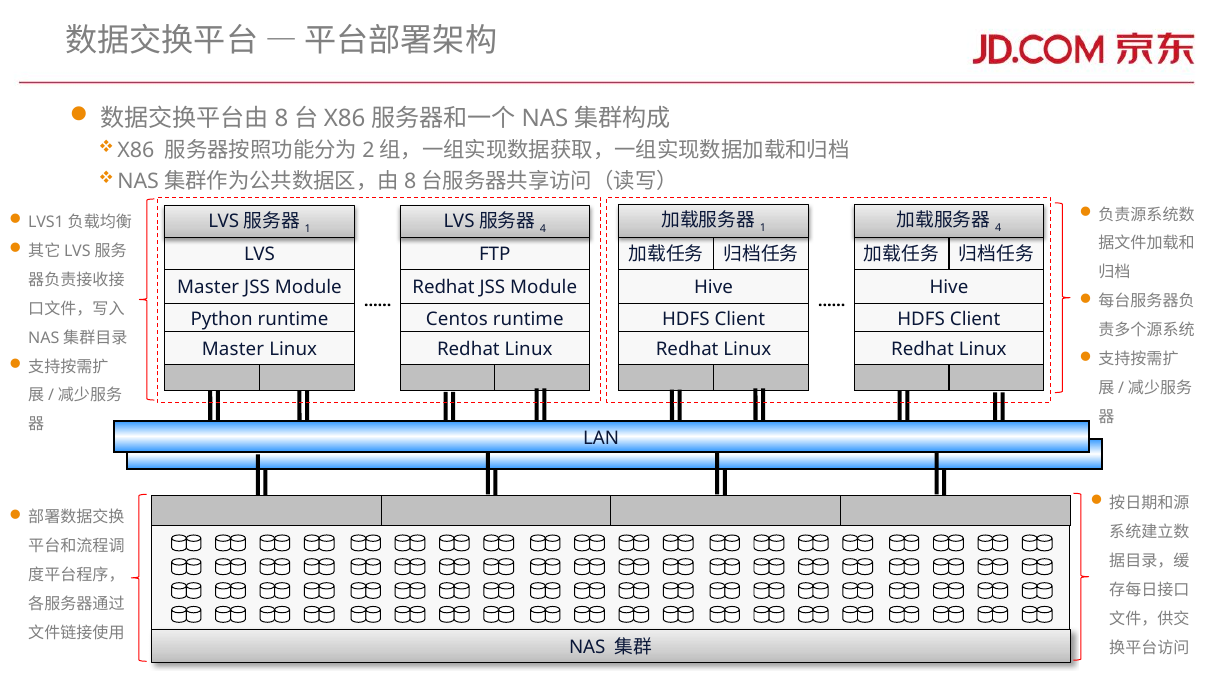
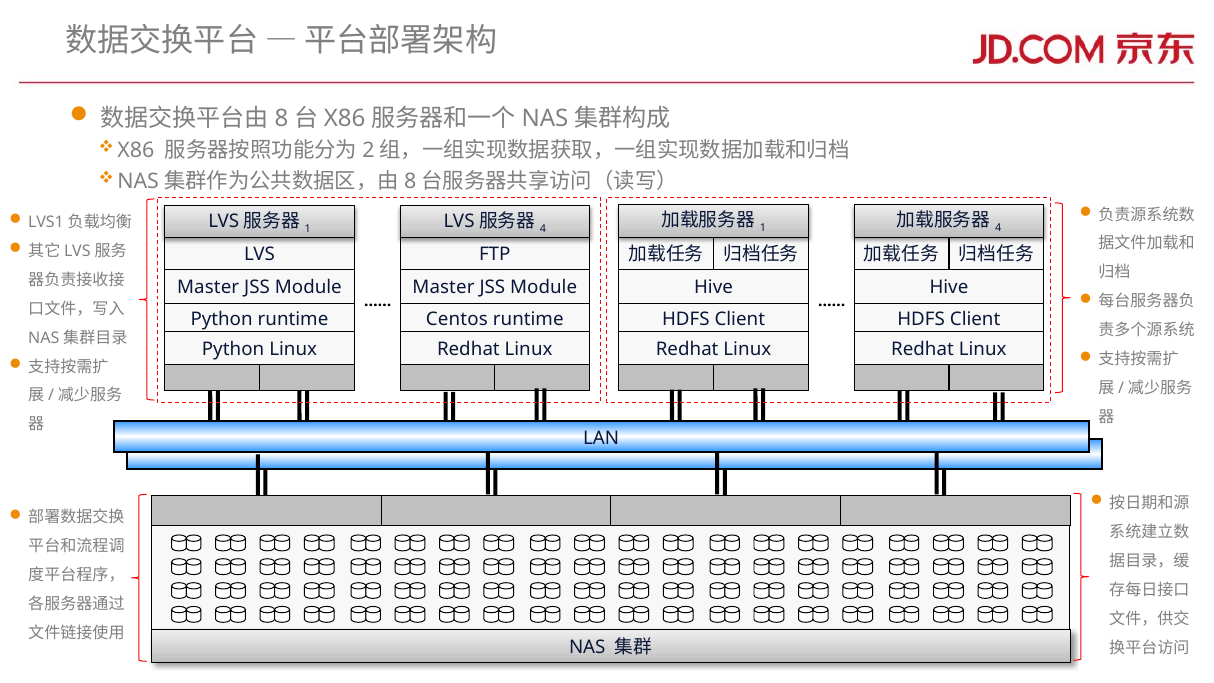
Redhat: Redhat -> Master (443, 288)
Master: Master -> Python (233, 349)
